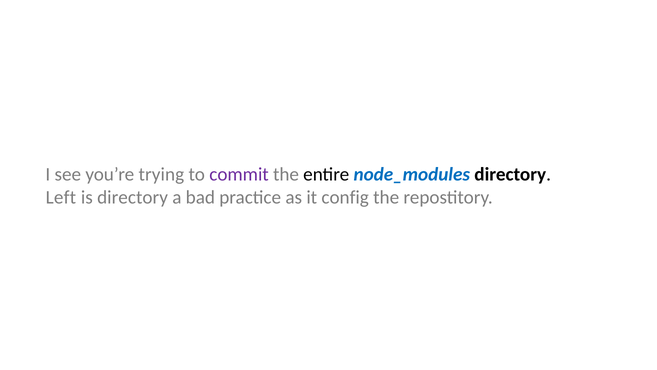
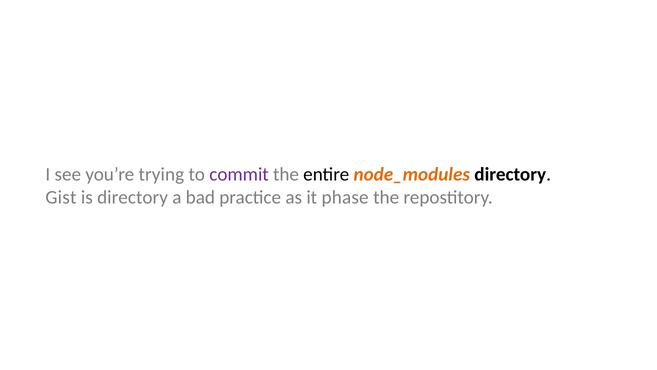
node_modules colour: blue -> orange (412, 174)
Left: Left -> Gist (61, 197)
config: config -> phase (345, 197)
